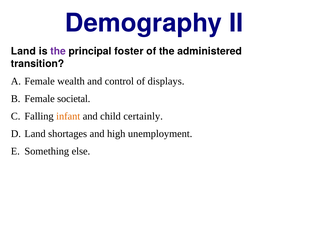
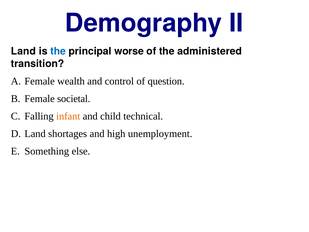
the colour: purple -> blue (58, 51)
foster: foster -> worse (129, 51)
displays: displays -> question (166, 81)
certainly: certainly -> technical (143, 116)
